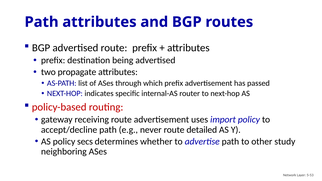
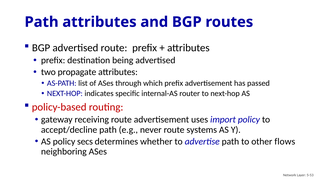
detailed: detailed -> systems (202, 130)
study: study -> flows (285, 142)
